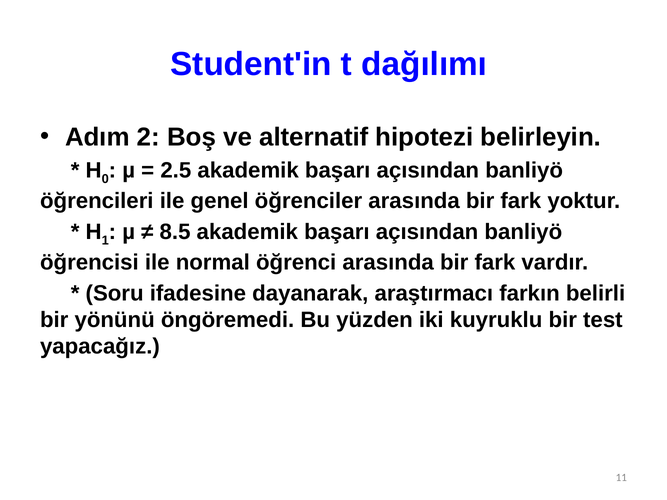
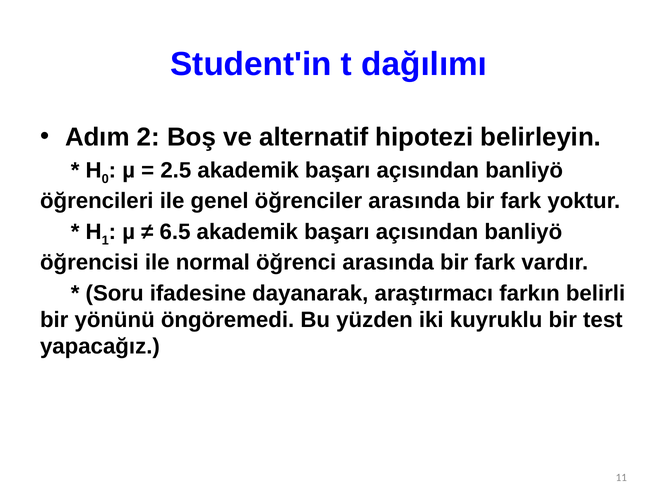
8.5: 8.5 -> 6.5 (175, 232)
